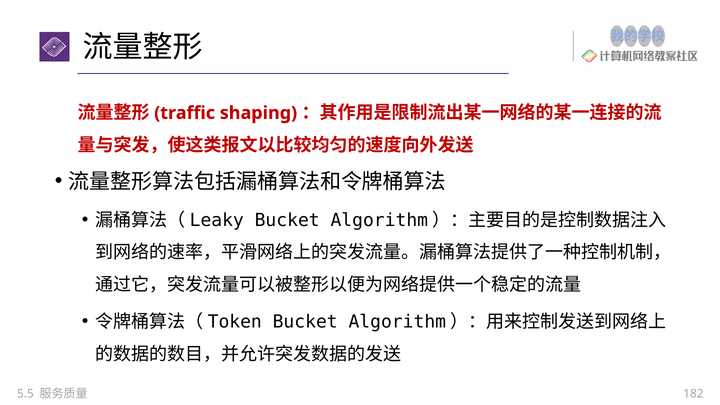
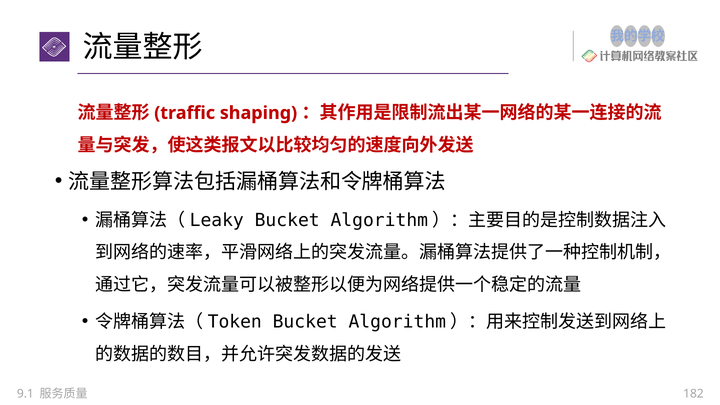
5.5: 5.5 -> 9.1 (25, 394)
